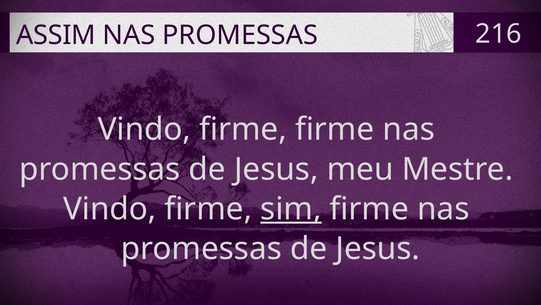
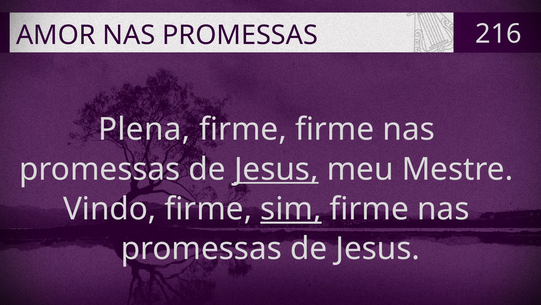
ASSIM: ASSIM -> AMOR (56, 35)
Vindo: Vindo -> Plena (144, 129)
Jesus underline: none -> present (276, 169)
